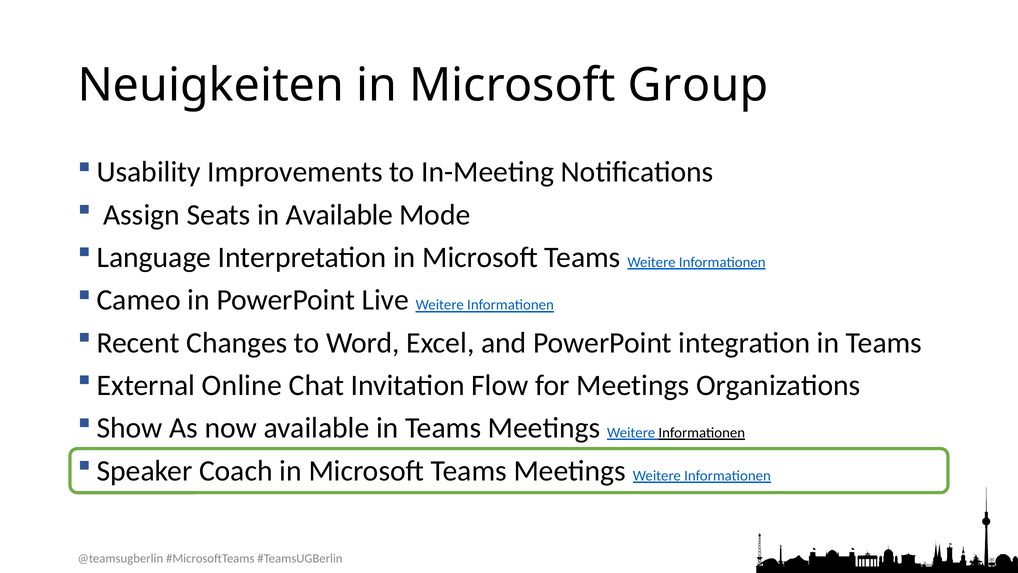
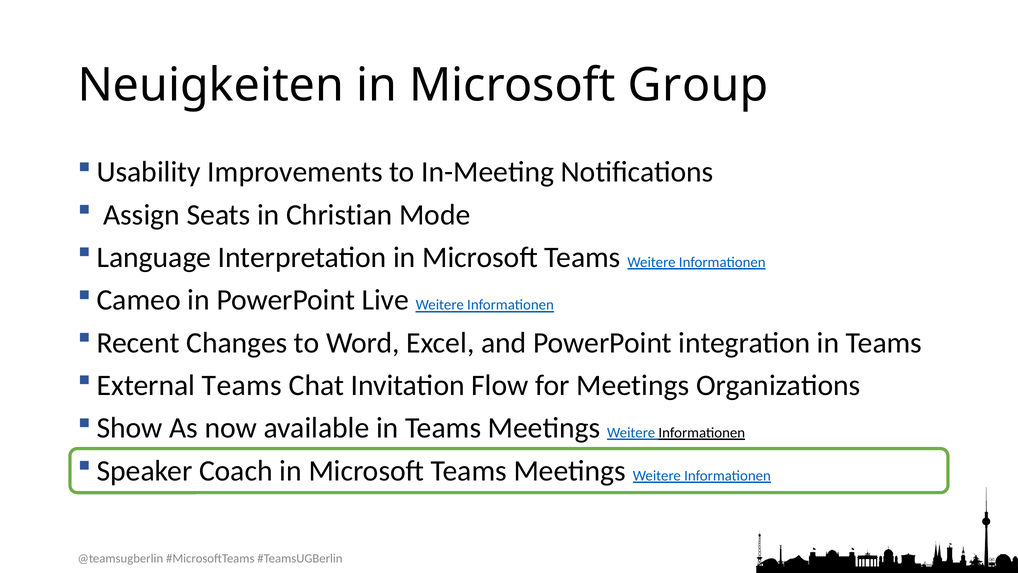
in Available: Available -> Christian (339, 215)
External Online: Online -> Teams (242, 385)
